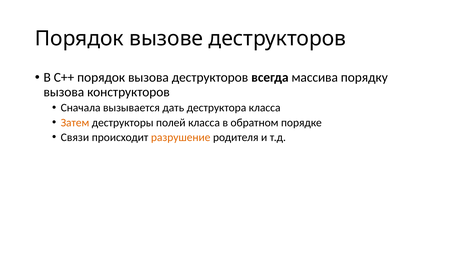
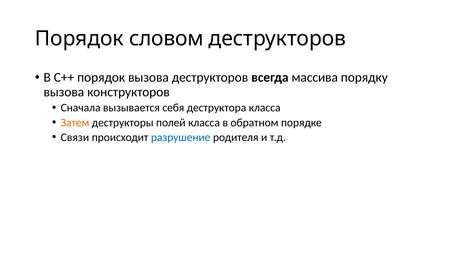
вызове: вызове -> словом (166, 38)
дать: дать -> себя (173, 108)
разрушение colour: orange -> blue (181, 137)
